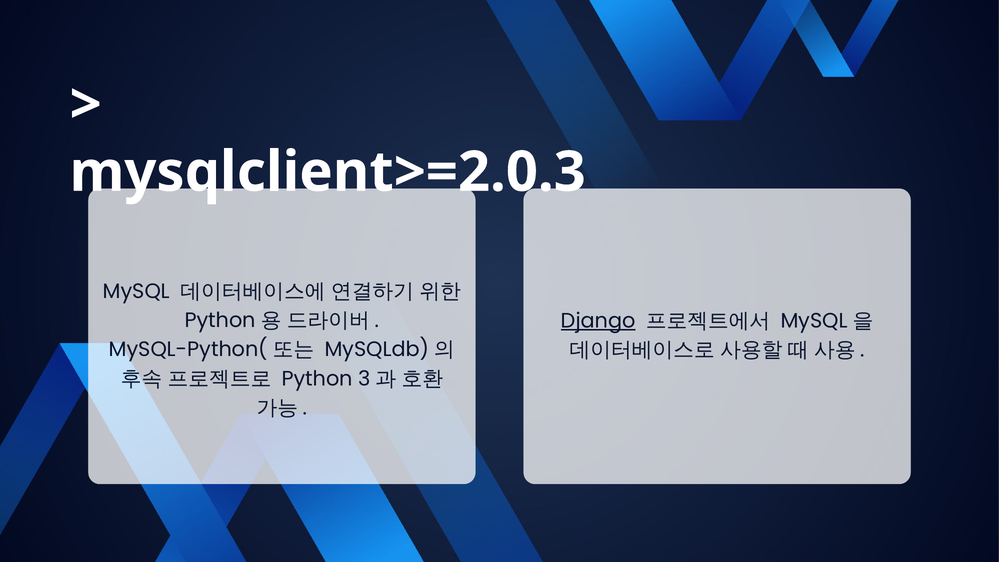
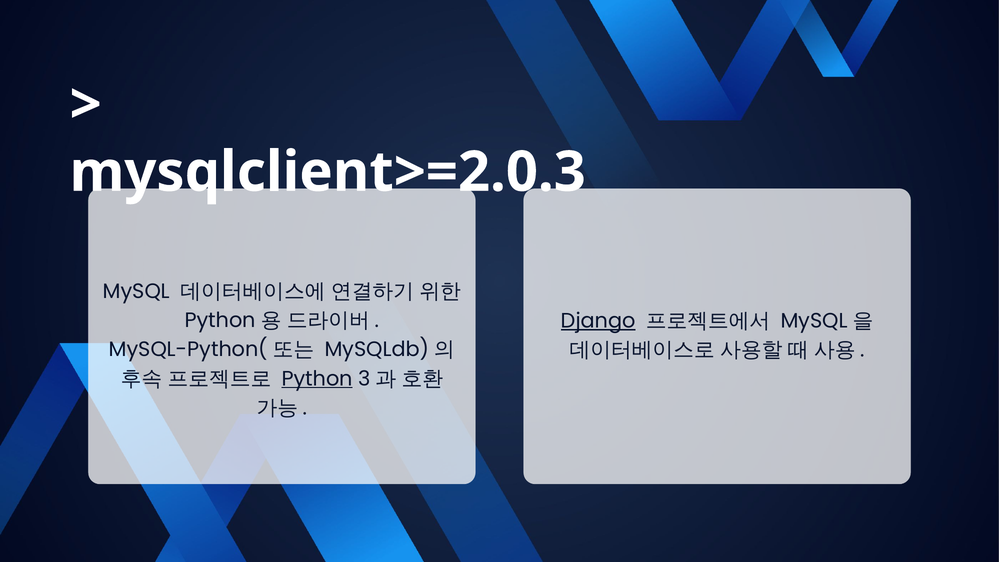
Python underline: none -> present (317, 379)
